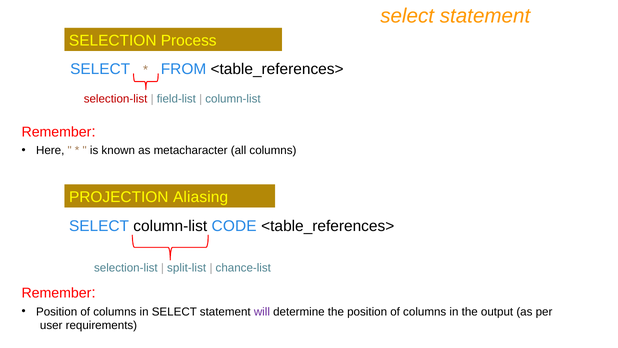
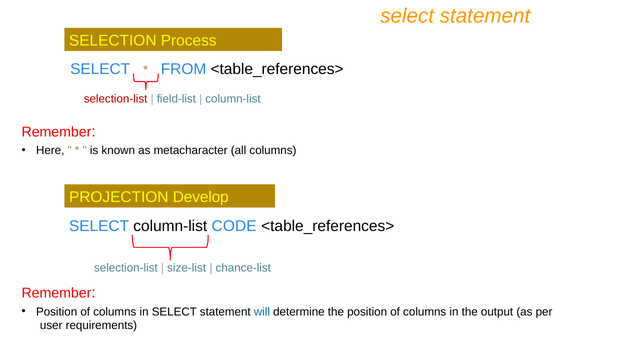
Aliasing: Aliasing -> Develop (201, 197)
split-list: split-list -> size-list (187, 268)
will colour: purple -> blue (262, 311)
